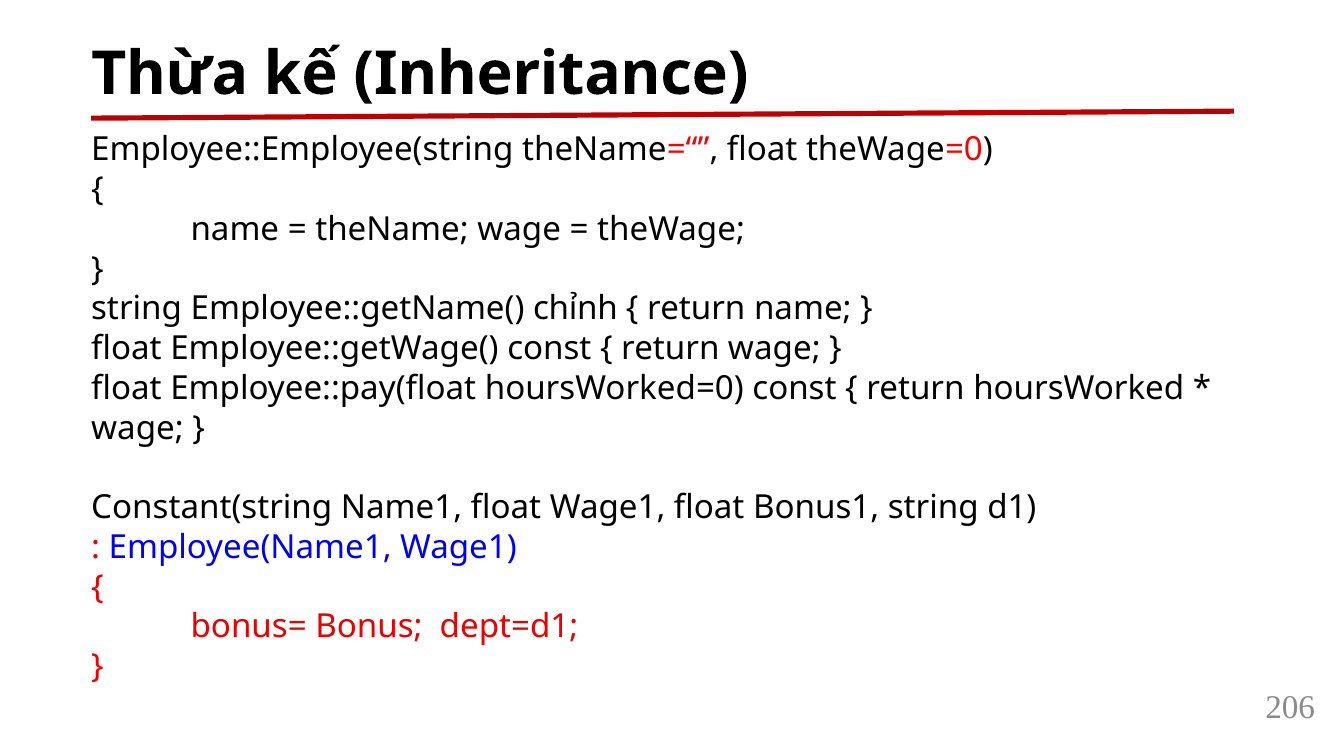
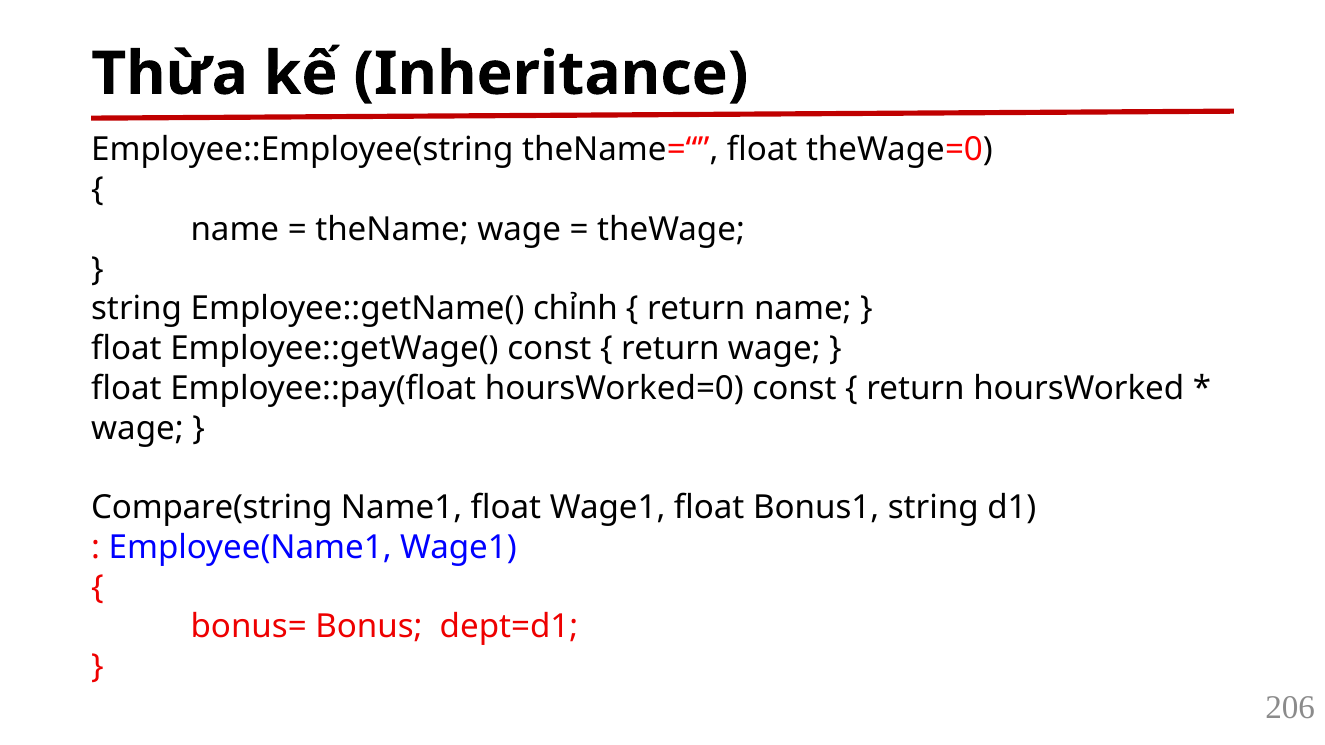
Constant(string: Constant(string -> Compare(string (212, 508)
